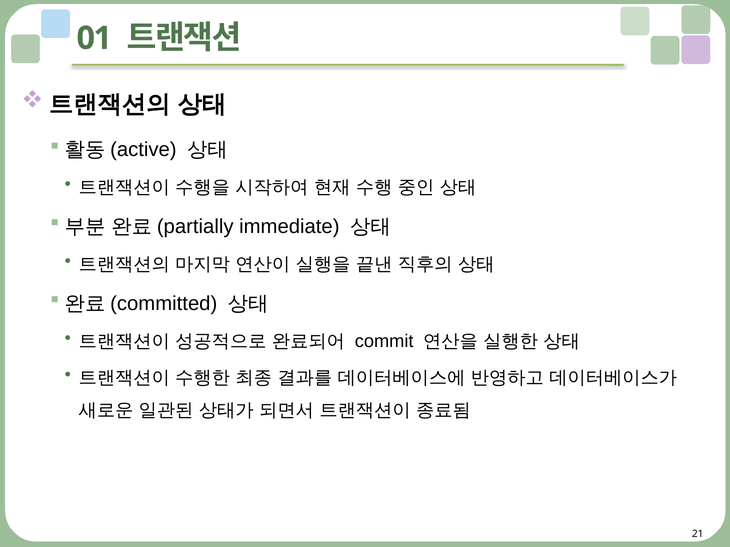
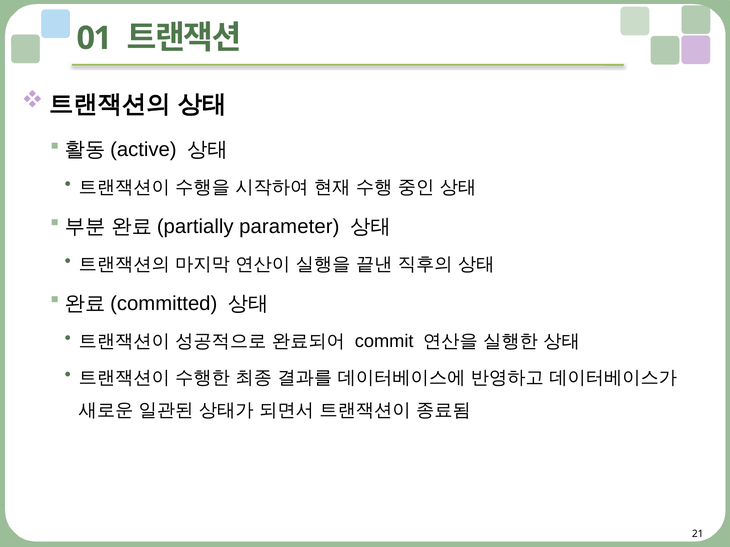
immediate: immediate -> parameter (289, 227)
